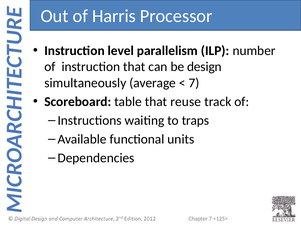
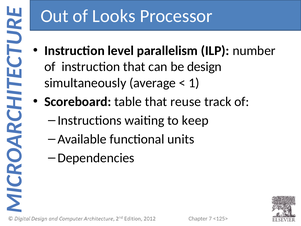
Harris: Harris -> Looks (114, 16)
7: 7 -> 1 (194, 83)
traps: traps -> keep (195, 120)
